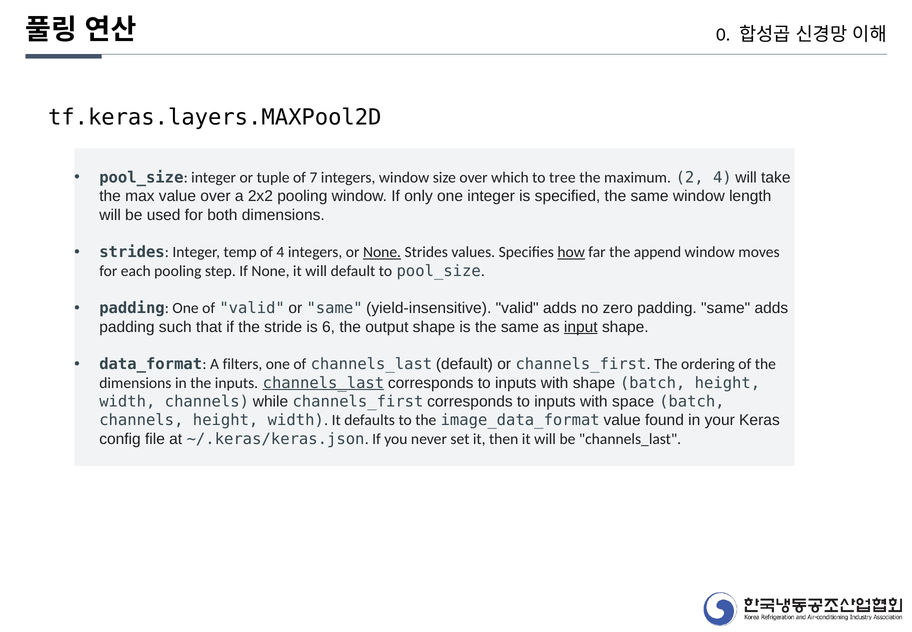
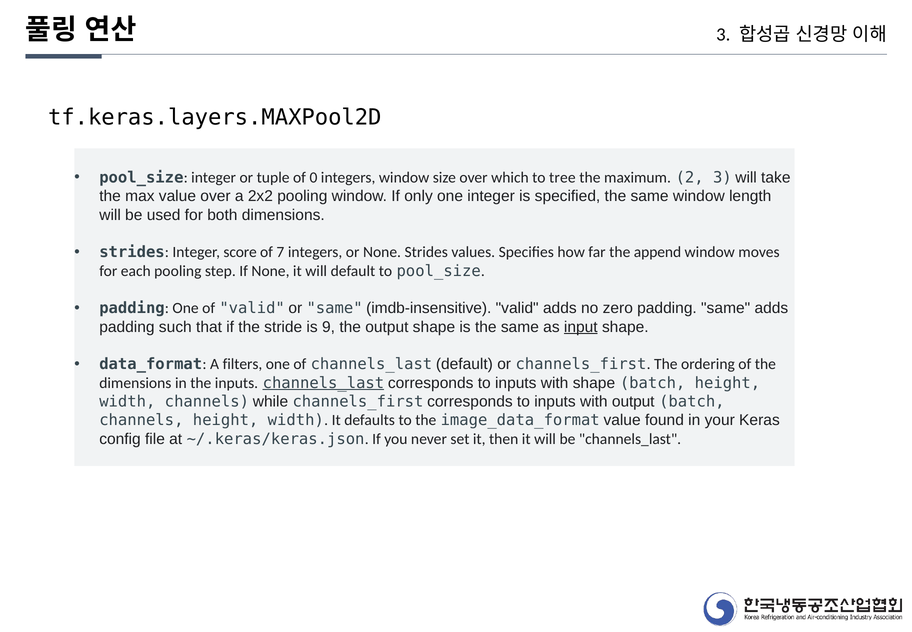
0: 0 -> 3 (723, 35)
7: 7 -> 0 (313, 177)
2 4: 4 -> 3 (722, 177)
temp: temp -> score (240, 252)
of 4: 4 -> 7 (280, 252)
None underline: present -> none (382, 252)
how underline: present -> none (571, 252)
yield-insensitive: yield-insensitive -> imdb-insensitive (429, 308)
6: 6 -> 9 (329, 327)
with space: space -> output (633, 401)
